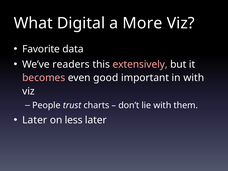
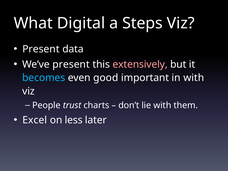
More: More -> Steps (142, 23)
Favorite: Favorite -> Present (41, 49)
We’ve readers: readers -> present (71, 64)
becomes colour: pink -> light blue (44, 78)
Later: Later -> Excel (35, 120)
